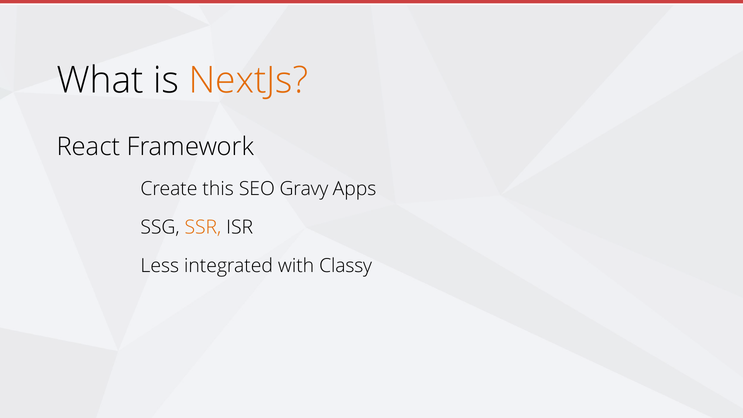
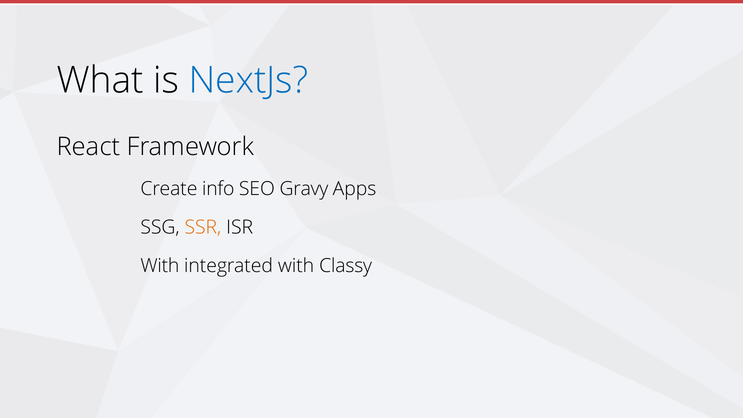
NextJs colour: orange -> blue (248, 80)
this: this -> info (218, 189)
Less: Less -> With (160, 266)
